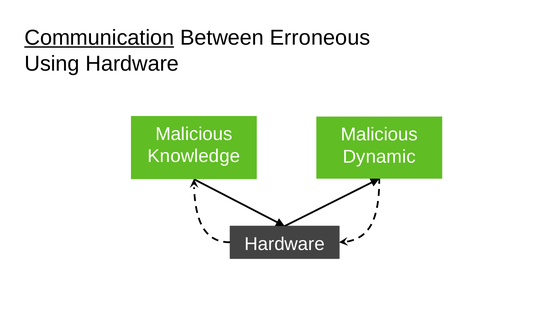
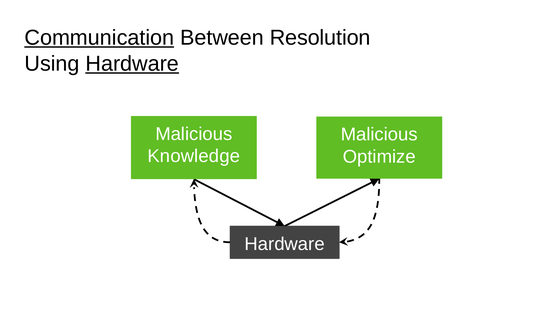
Erroneous: Erroneous -> Resolution (320, 38)
Hardware underline: none -> present (132, 64)
Dynamic: Dynamic -> Optimize (379, 157)
